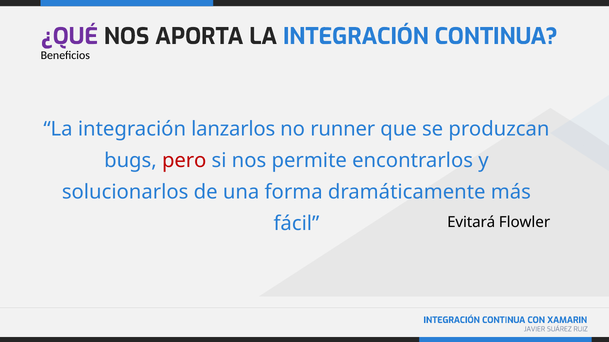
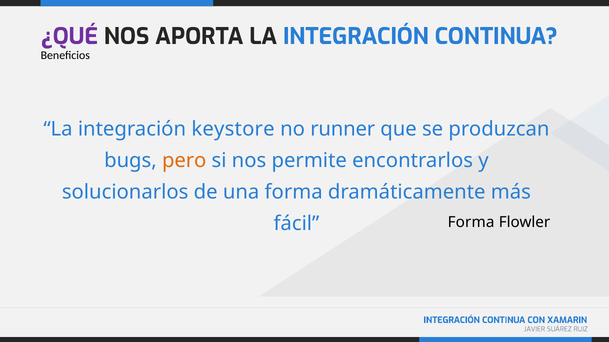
lanzarlos: lanzarlos -> keystore (233, 129)
pero colour: red -> orange (184, 161)
fácil Evitará: Evitará -> Forma (471, 223)
